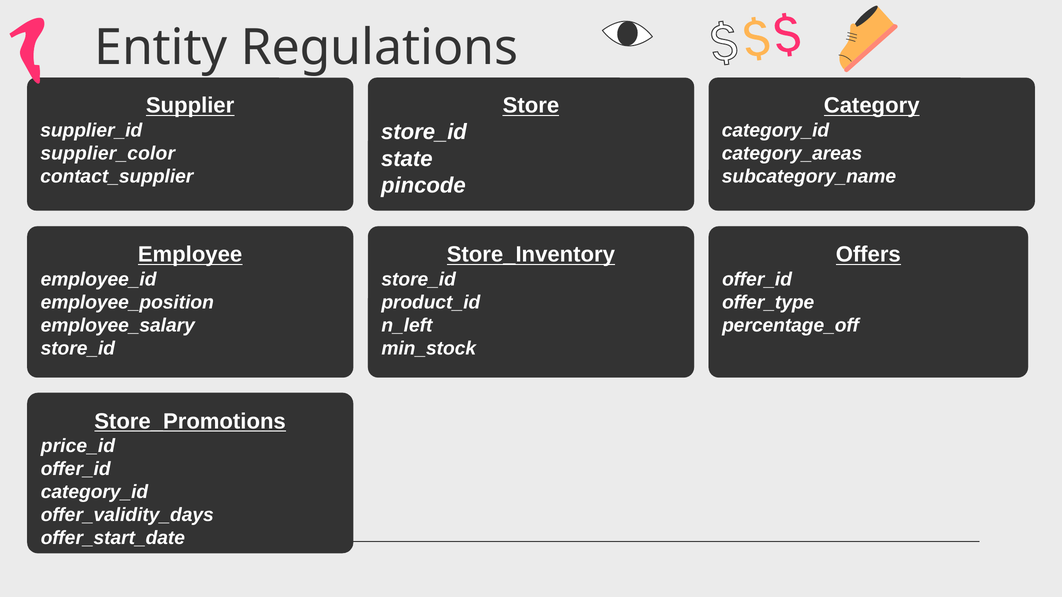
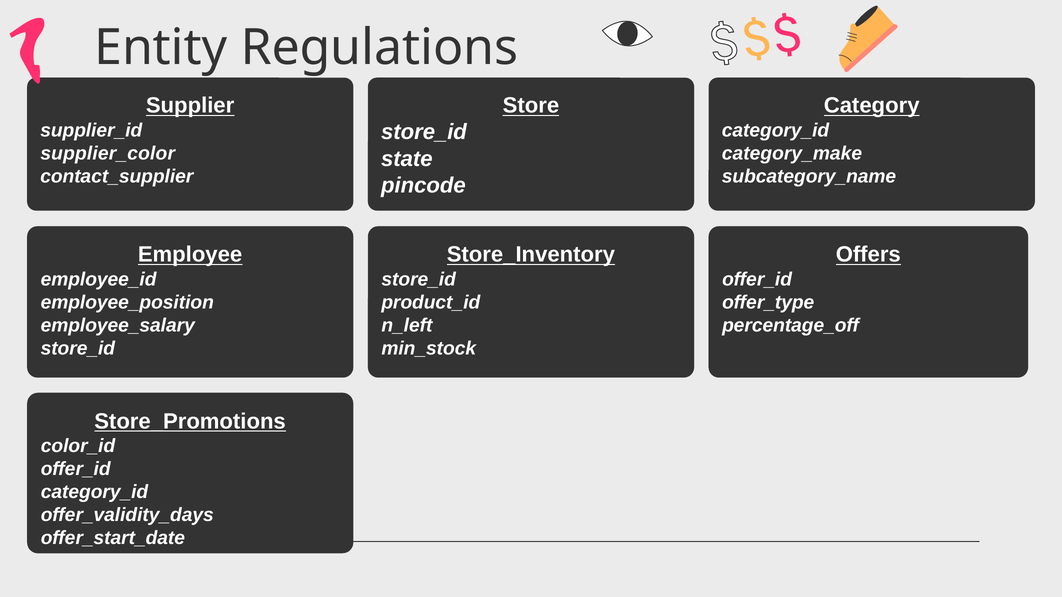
category_areas: category_areas -> category_make (792, 153)
price_id: price_id -> color_id (78, 446)
